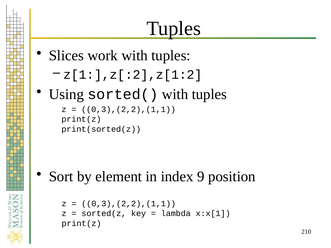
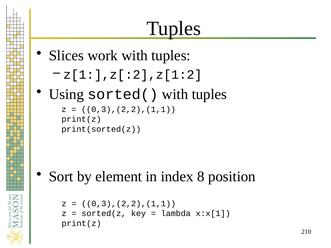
9: 9 -> 8 (201, 177)
